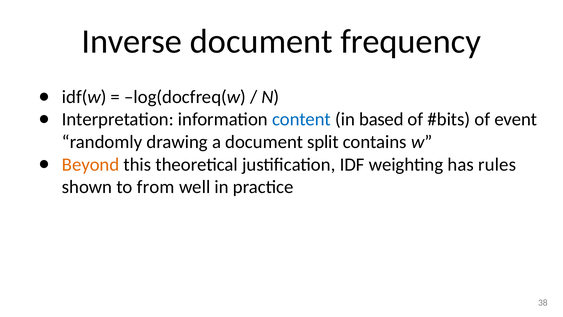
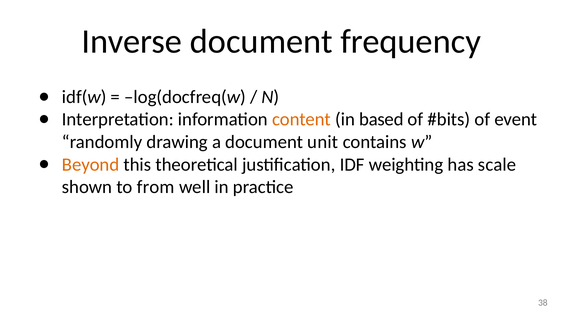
content colour: blue -> orange (301, 119)
split: split -> unit (323, 142)
rules: rules -> scale (497, 164)
